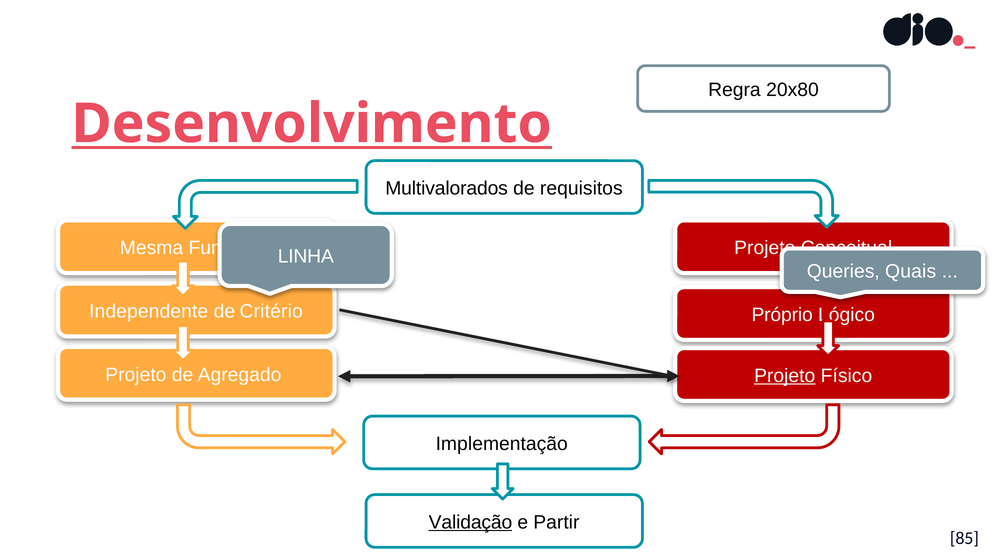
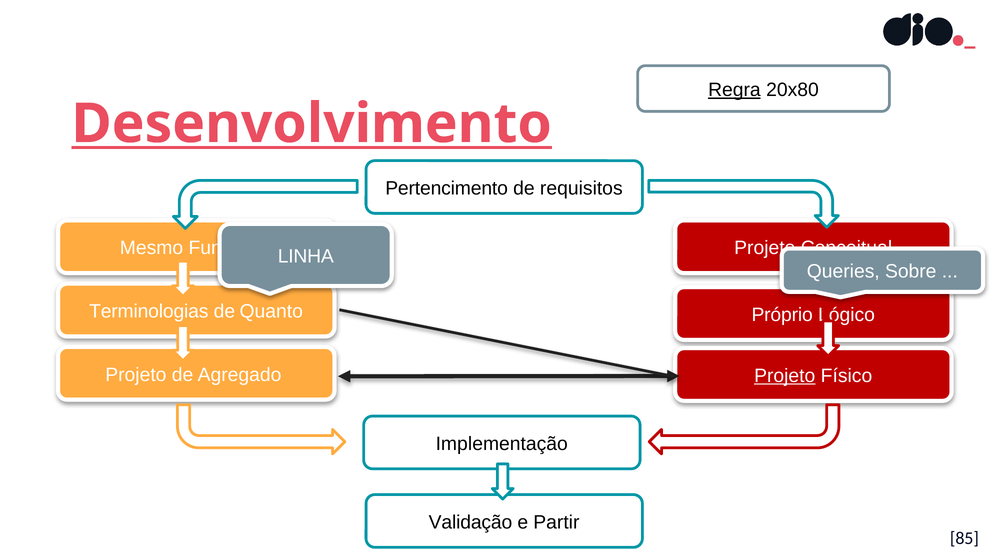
Regra underline: none -> present (734, 90)
Multivalorados: Multivalorados -> Pertencimento (447, 188)
Mesma: Mesma -> Mesmo (152, 248)
Quais: Quais -> Sobre (911, 271)
Independente: Independente -> Terminologias (149, 311)
Critério: Critério -> Quanto (271, 311)
Validação underline: present -> none (471, 522)
